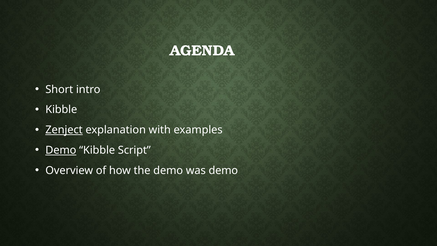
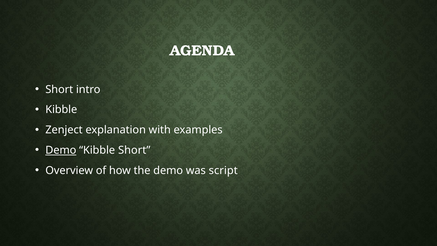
Zenject underline: present -> none (64, 130)
Kibble Script: Script -> Short (134, 150)
was demo: demo -> script (223, 170)
